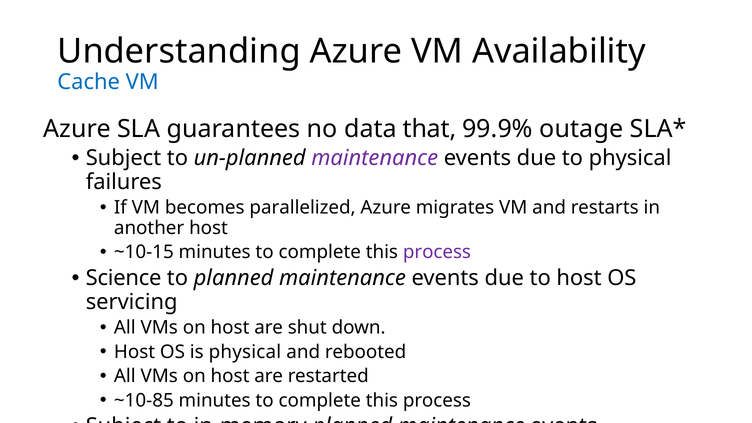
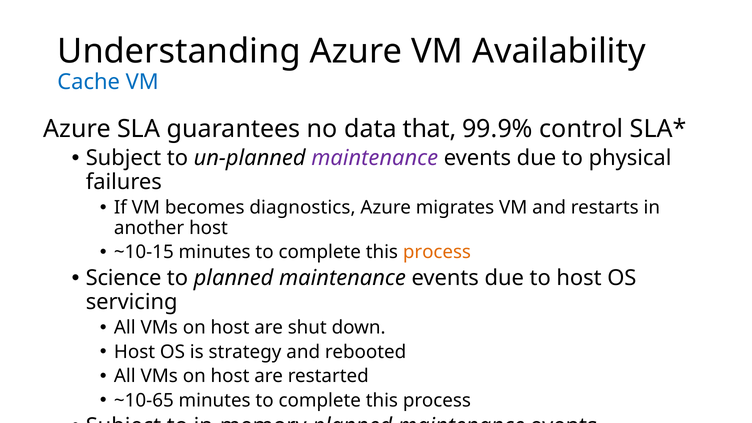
outage: outage -> control (581, 129)
parallelized: parallelized -> diagnostics (303, 208)
process colour: purple -> orange (437, 252)
is physical: physical -> strategy (245, 352)
~10-85: ~10-85 -> ~10-65 (144, 400)
